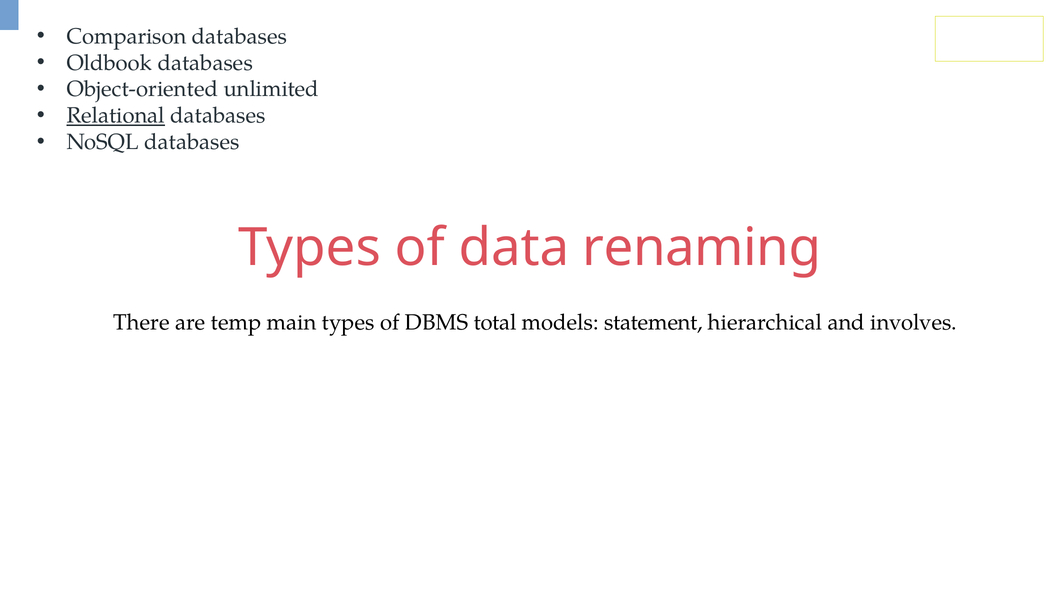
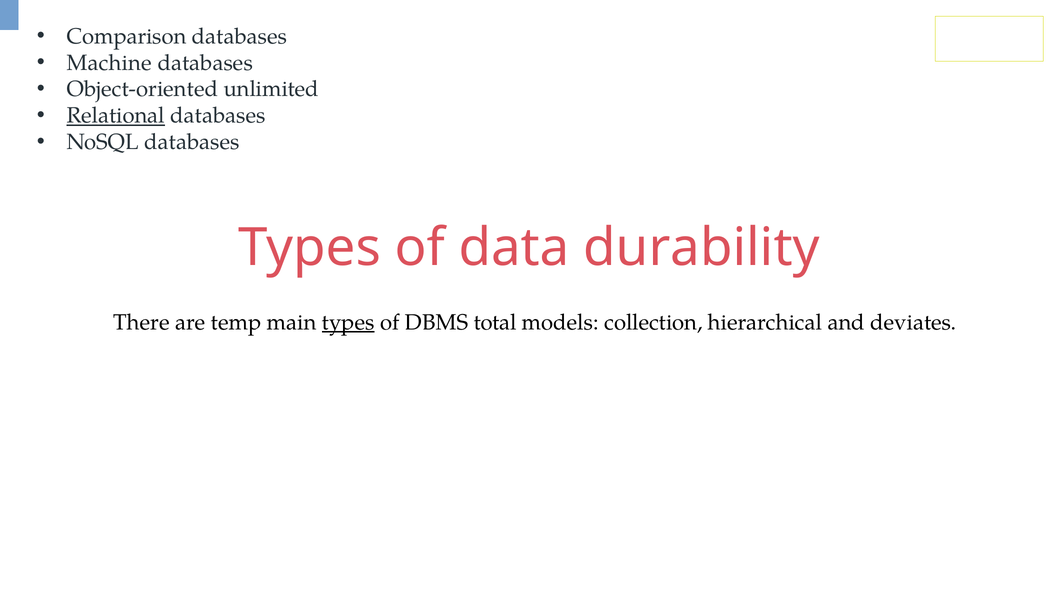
Oldbook: Oldbook -> Machine (109, 63)
renaming: renaming -> durability (701, 248)
types underline: none -> present (348, 322)
statement: statement -> collection (653, 322)
involves: involves -> deviates (913, 322)
